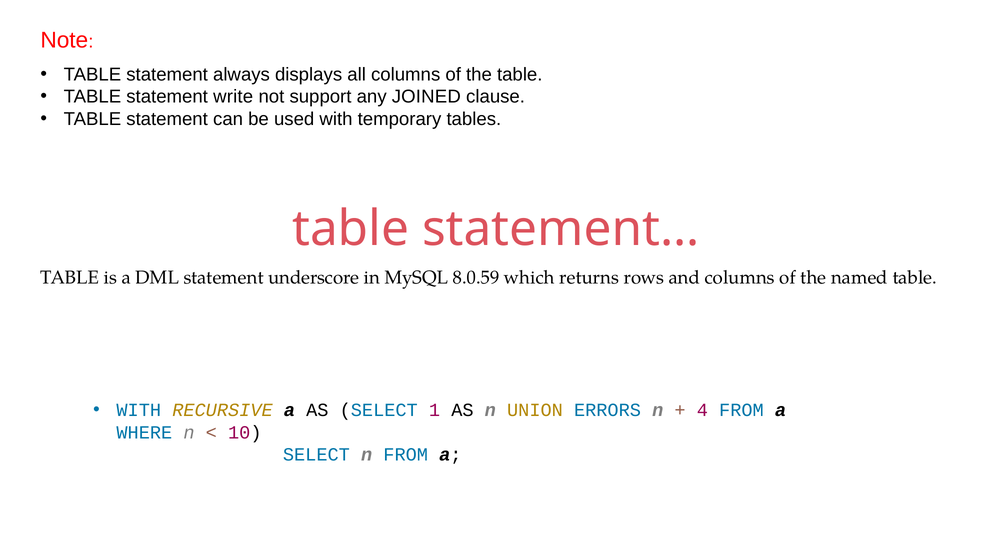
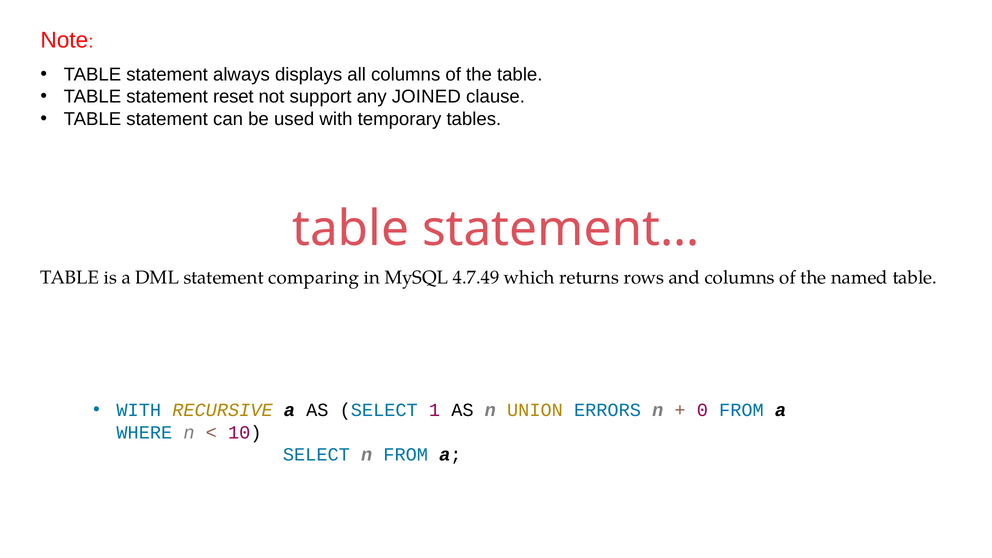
write: write -> reset (233, 97)
underscore: underscore -> comparing (314, 278)
8.0.59: 8.0.59 -> 4.7.49 (476, 278)
4: 4 -> 0 (702, 410)
